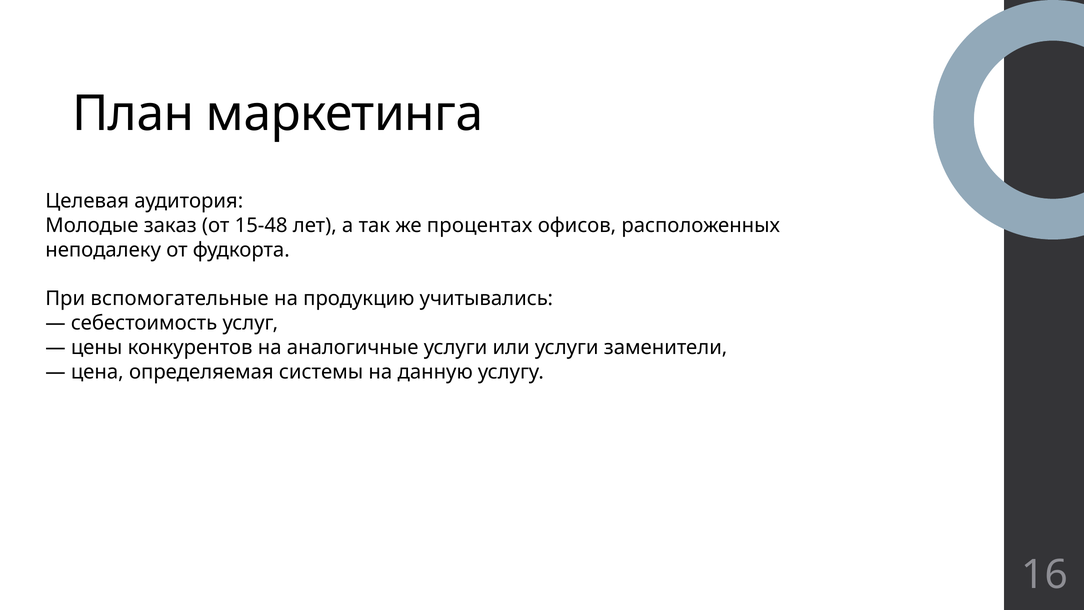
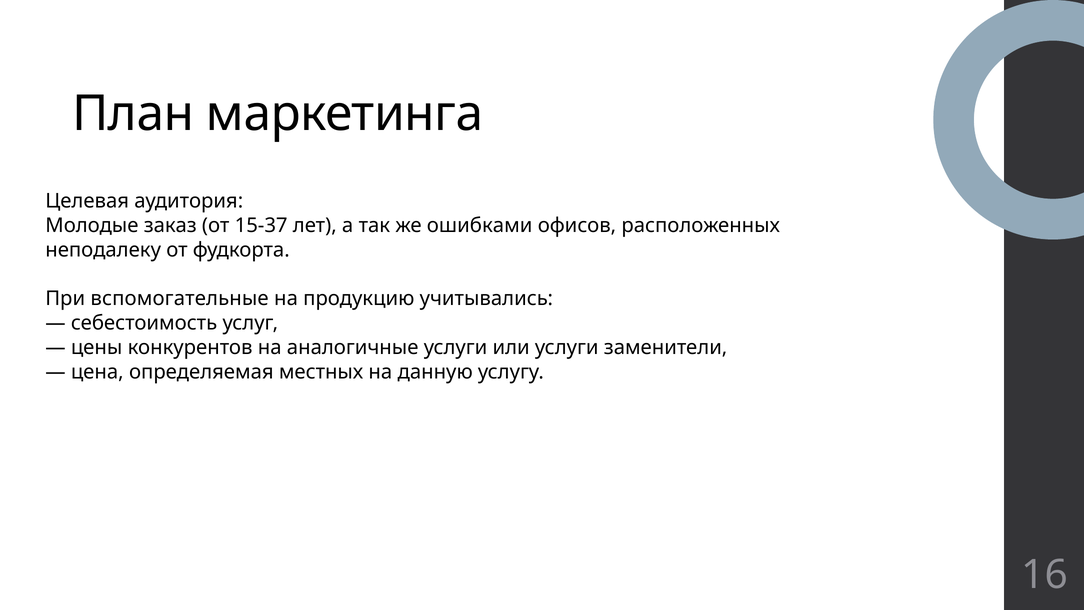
15-48: 15-48 -> 15-37 (261, 225)
процентах: процентах -> ошибками (480, 225)
системы: системы -> местных (321, 372)
